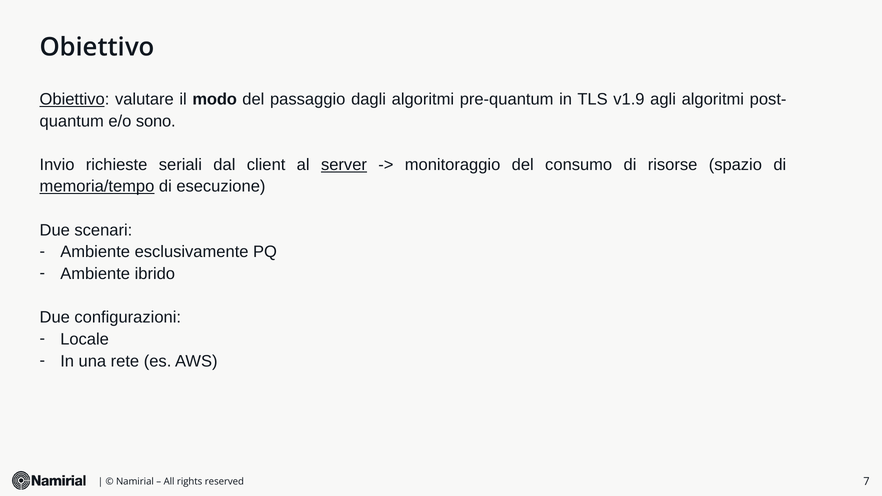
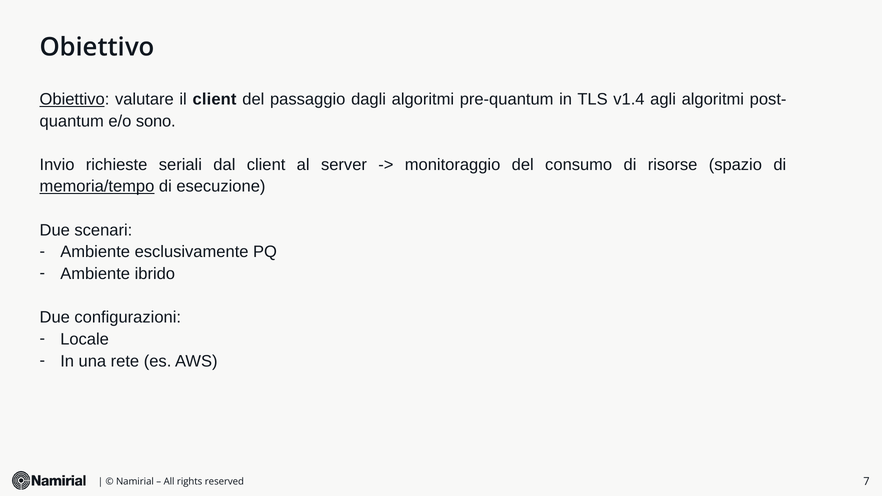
il modo: modo -> client (215, 99)
v1.9: v1.9 -> v1.4 (629, 99)
server underline: present -> none (344, 165)
